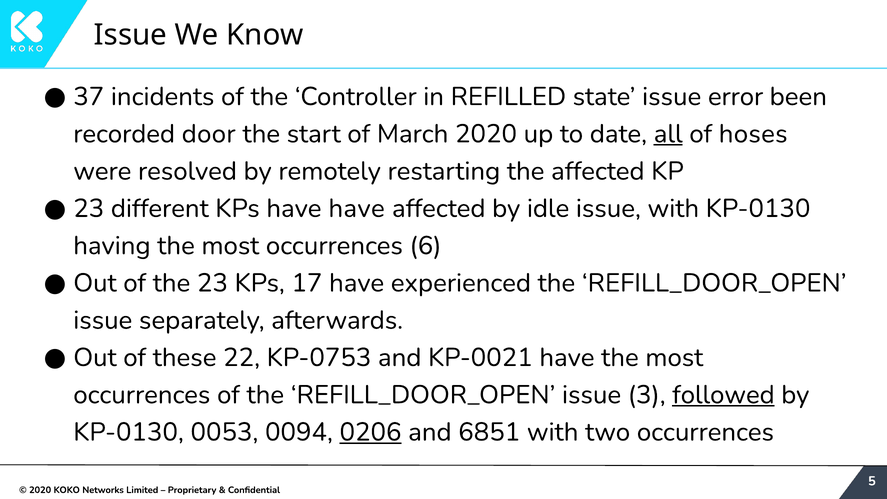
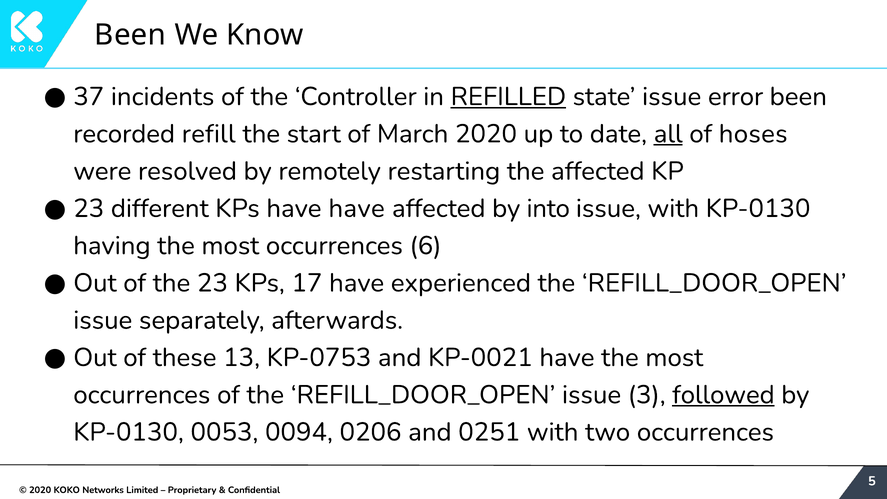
Issue: Issue -> Been (130, 35)
REFILLED underline: none -> present (508, 97)
door: door -> refill (209, 134)
idle: idle -> into (548, 208)
22: 22 -> 13 (242, 357)
0206 underline: present -> none (371, 432)
6851: 6851 -> 0251 (489, 432)
